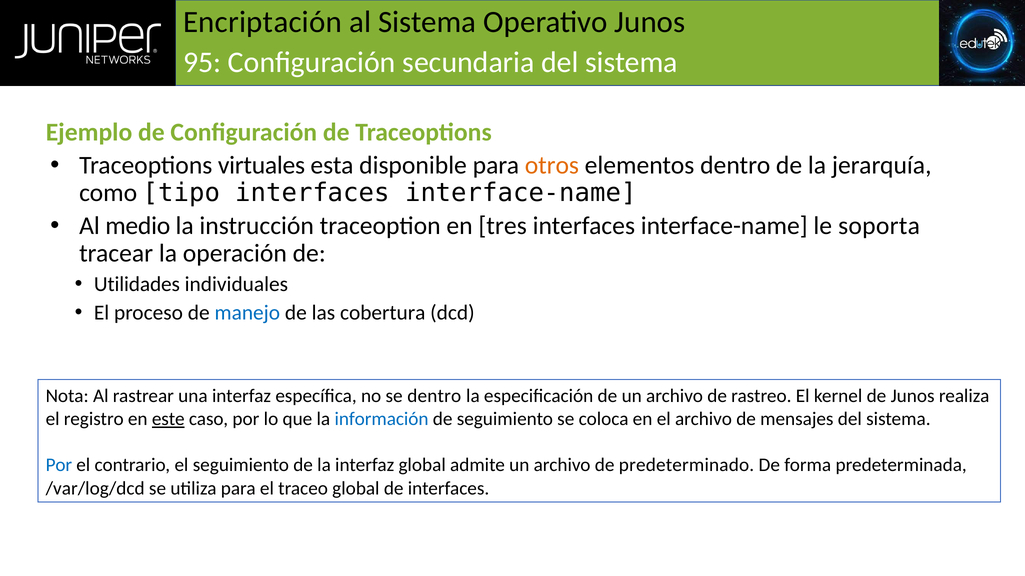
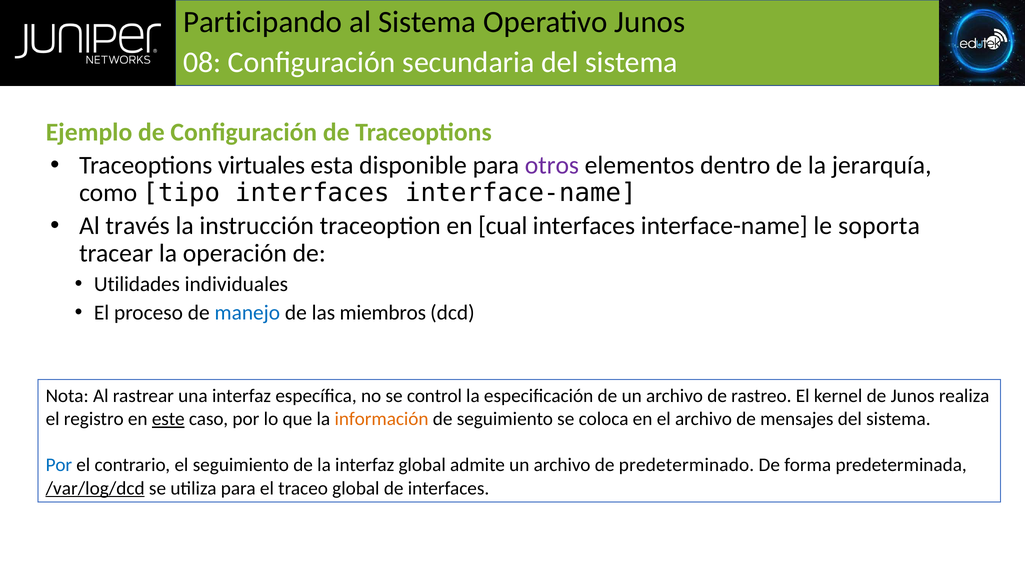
Encriptación: Encriptación -> Participando (263, 22)
95: 95 -> 08 (202, 63)
otros colour: orange -> purple (552, 165)
medio: medio -> través (138, 226)
tres: tres -> cual (503, 226)
cobertura: cobertura -> miembros (383, 313)
se dentro: dentro -> control (434, 396)
información colour: blue -> orange (382, 419)
/var/log/dcd underline: none -> present (95, 489)
